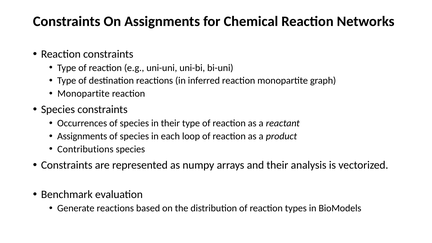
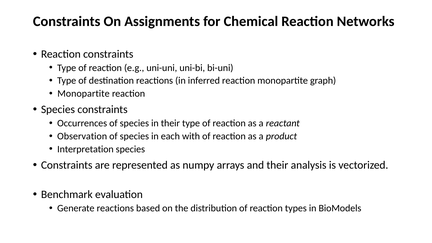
Assignments: Assignments -> Observation (82, 136)
loop: loop -> with (191, 136)
Contributions: Contributions -> Interpretation (85, 149)
